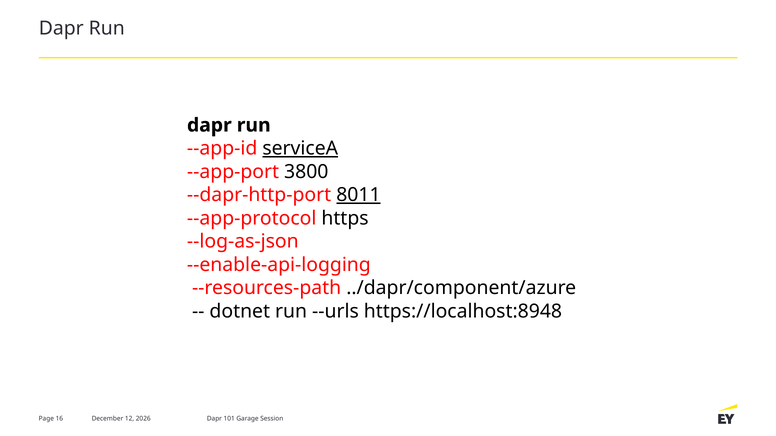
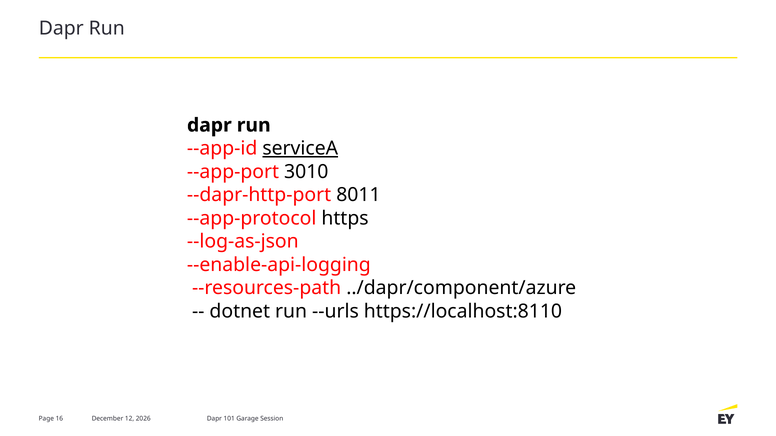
3800: 3800 -> 3010 (306, 172)
8011 underline: present -> none (358, 195)
https://localhost:8948: https://localhost:8948 -> https://localhost:8110 (463, 311)
